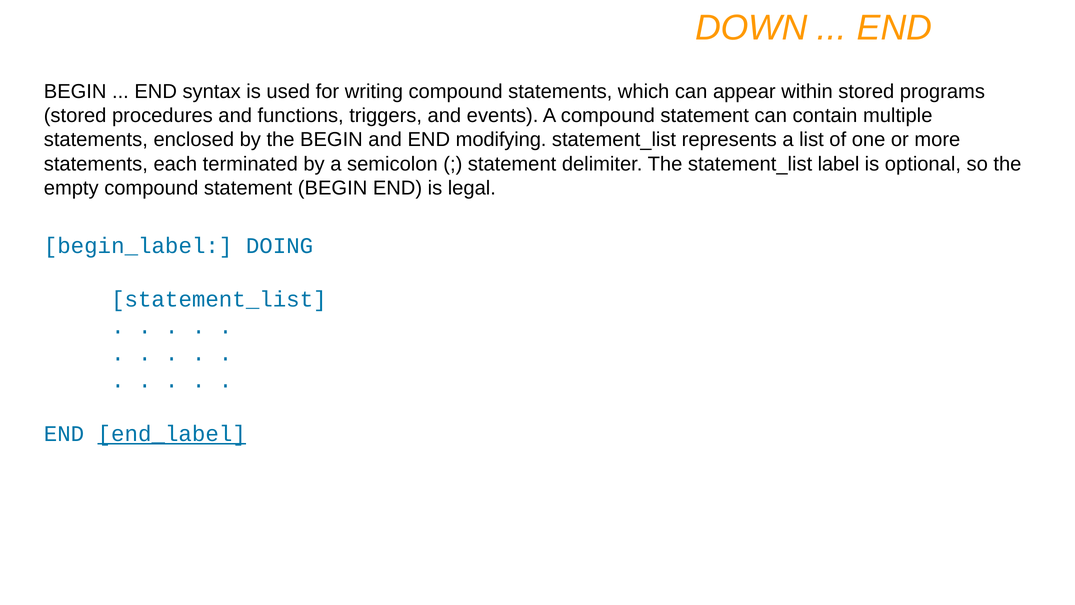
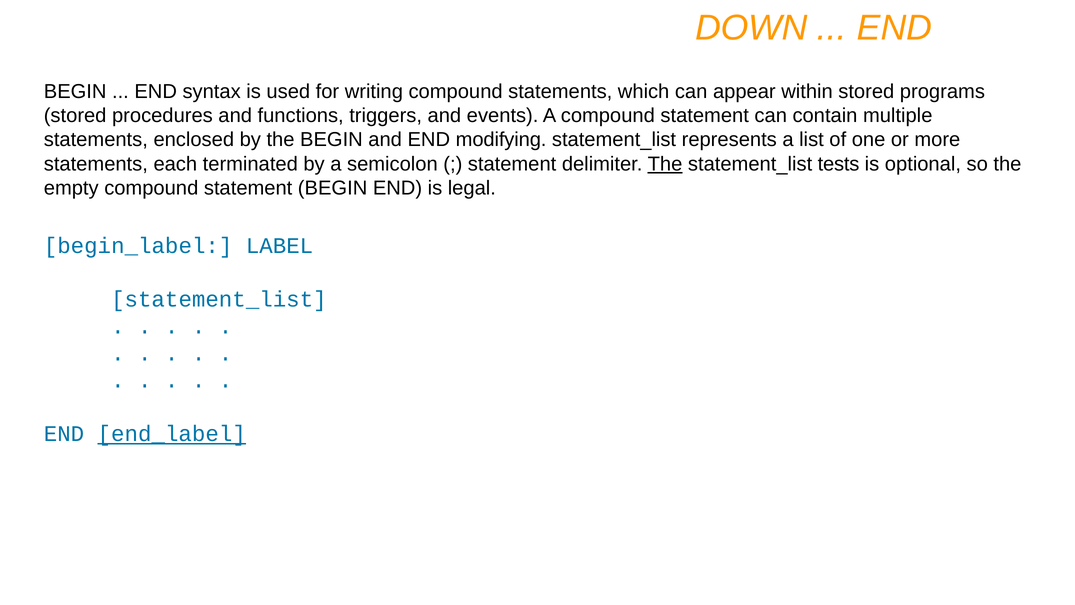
The underline: none -> present (665, 164)
label: label -> tests (839, 164)
DOING: DOING -> LABEL (280, 246)
